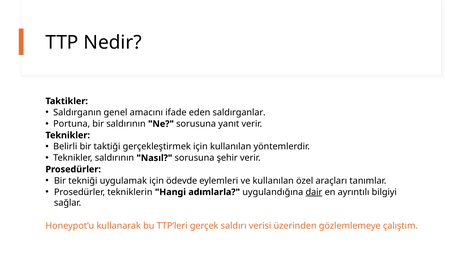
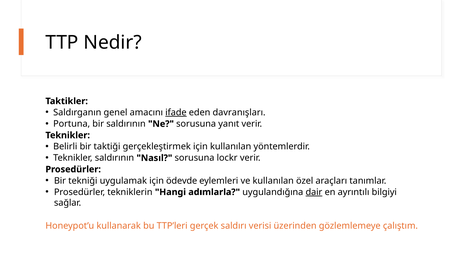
ifade underline: none -> present (176, 113)
saldırganlar: saldırganlar -> davranışları (239, 113)
şehir: şehir -> lockr (227, 158)
